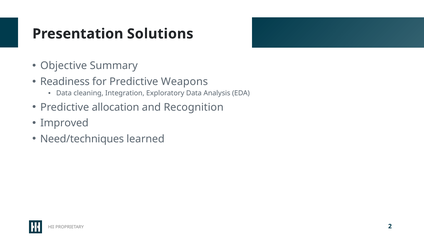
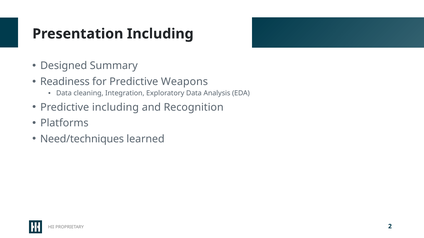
Presentation Solutions: Solutions -> Including (160, 34)
Objective: Objective -> Designed (64, 66)
Predictive allocation: allocation -> including (115, 107)
Improved: Improved -> Platforms (64, 123)
